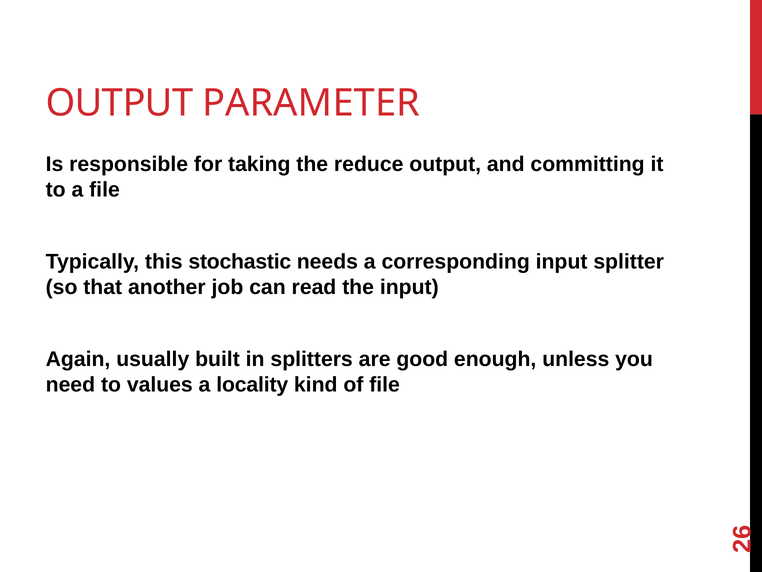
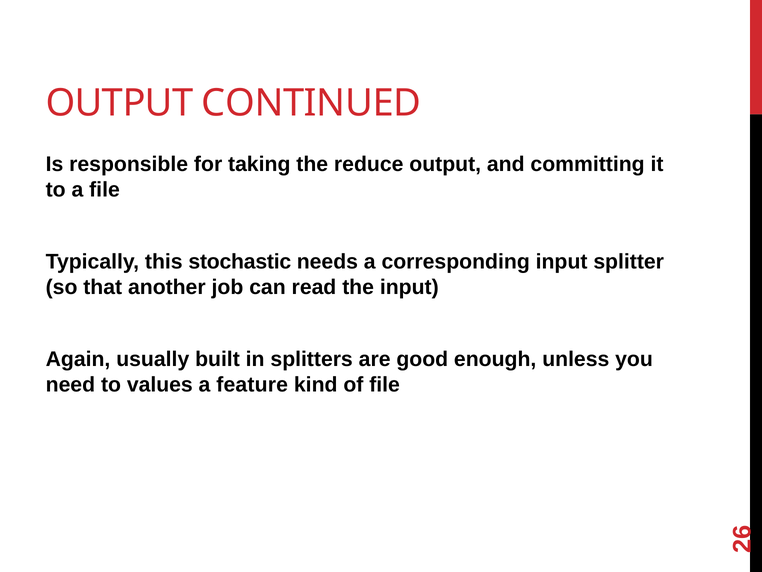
PARAMETER: PARAMETER -> CONTINUED (311, 103)
locality: locality -> feature (252, 384)
